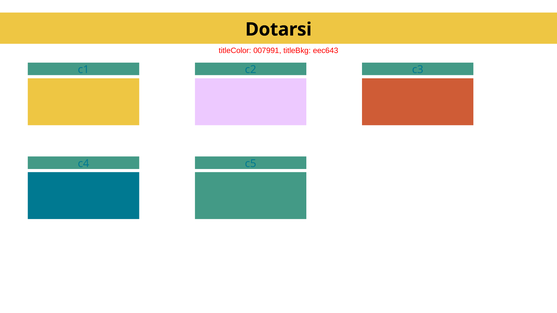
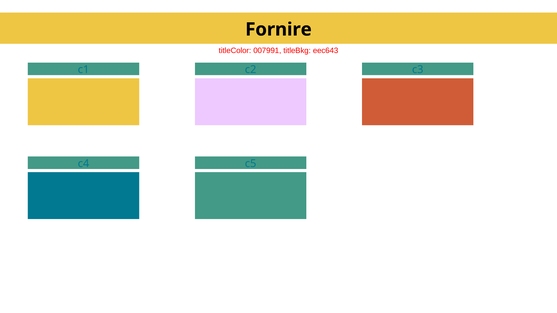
Dotarsi: Dotarsi -> Fornire (278, 29)
